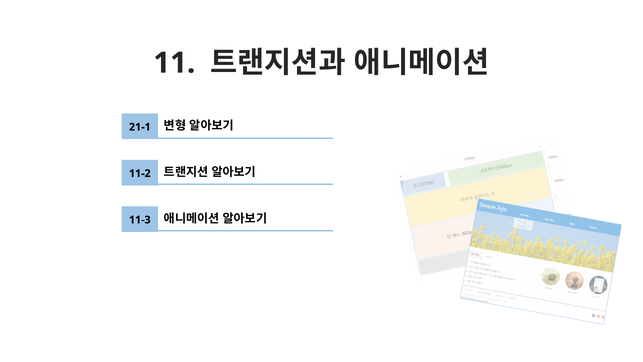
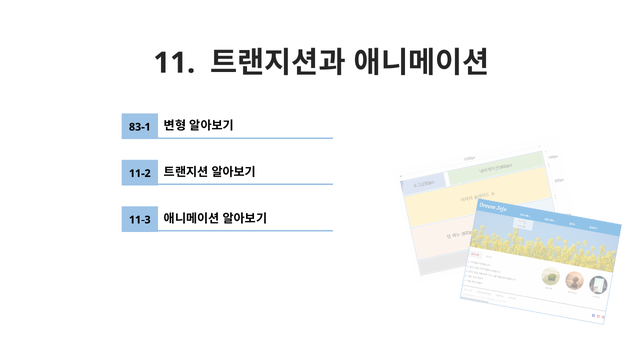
21-1: 21-1 -> 83-1 (140, 127)
